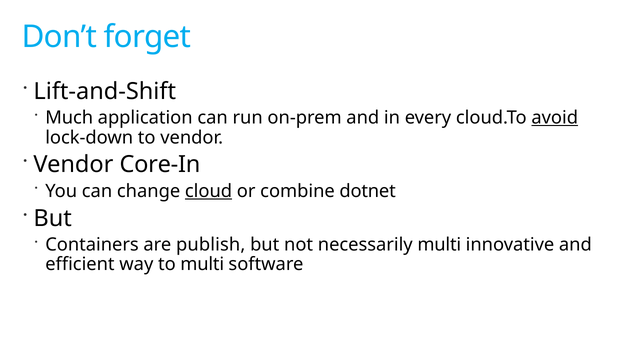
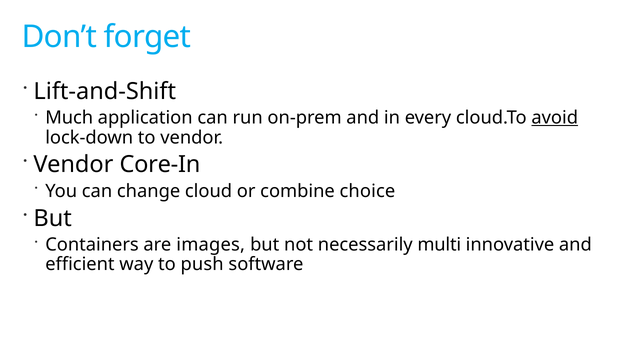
cloud underline: present -> none (209, 191)
dotnet: dotnet -> choice (367, 191)
publish: publish -> images (211, 245)
to multi: multi -> push (202, 265)
